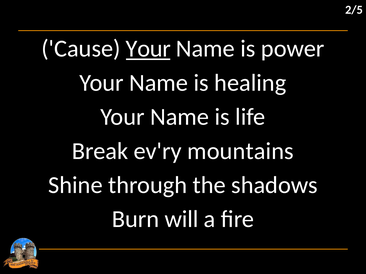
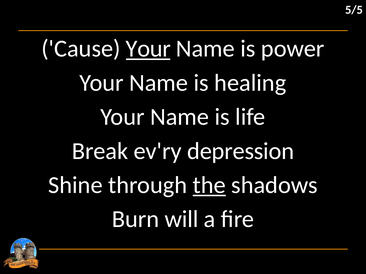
2/5: 2/5 -> 5/5 (354, 10)
mountains: mountains -> depression (241, 151)
the underline: none -> present (209, 185)
